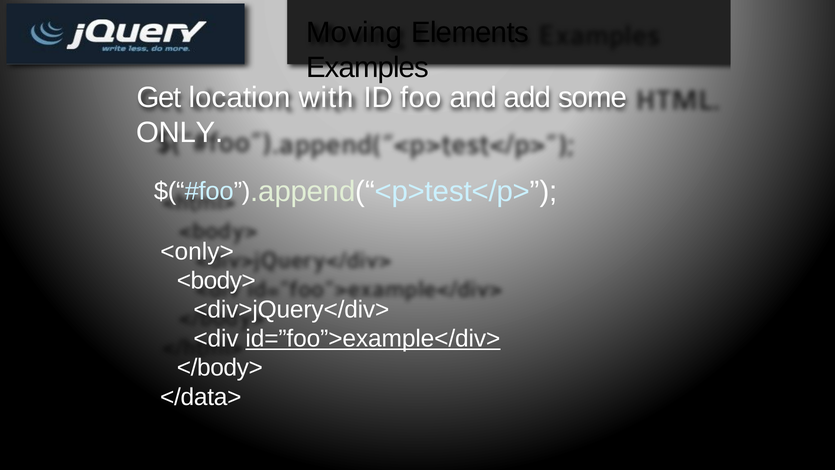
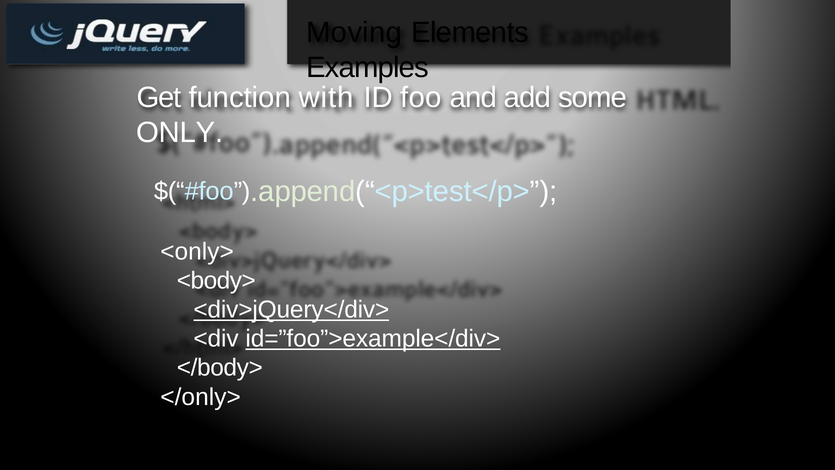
location: location -> function (240, 97)
<div>jQuery</div> underline: none -> present (291, 310)
</data>: </data> -> </only> (201, 397)
